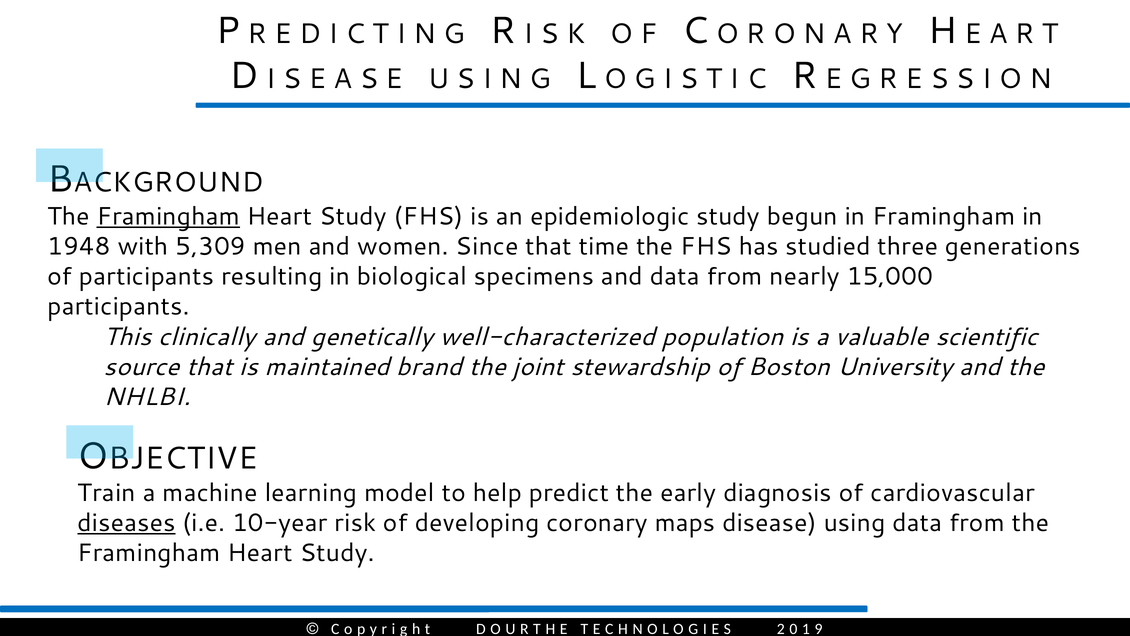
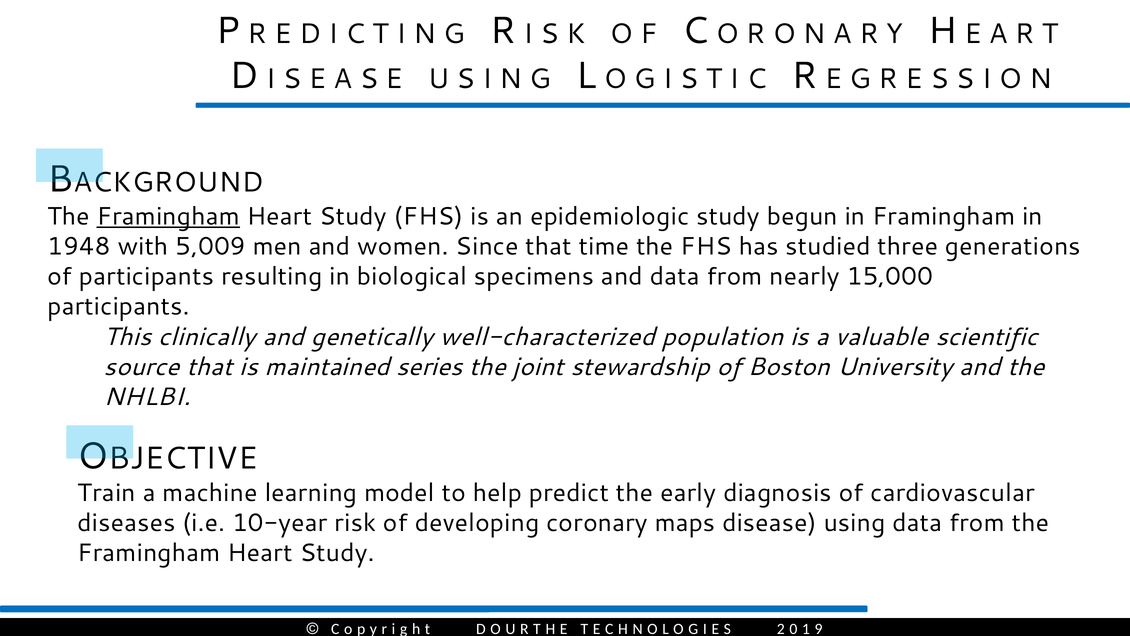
5,309: 5,309 -> 5,009 (211, 246)
brand: brand -> series (429, 367)
diseases underline: present -> none (126, 523)
